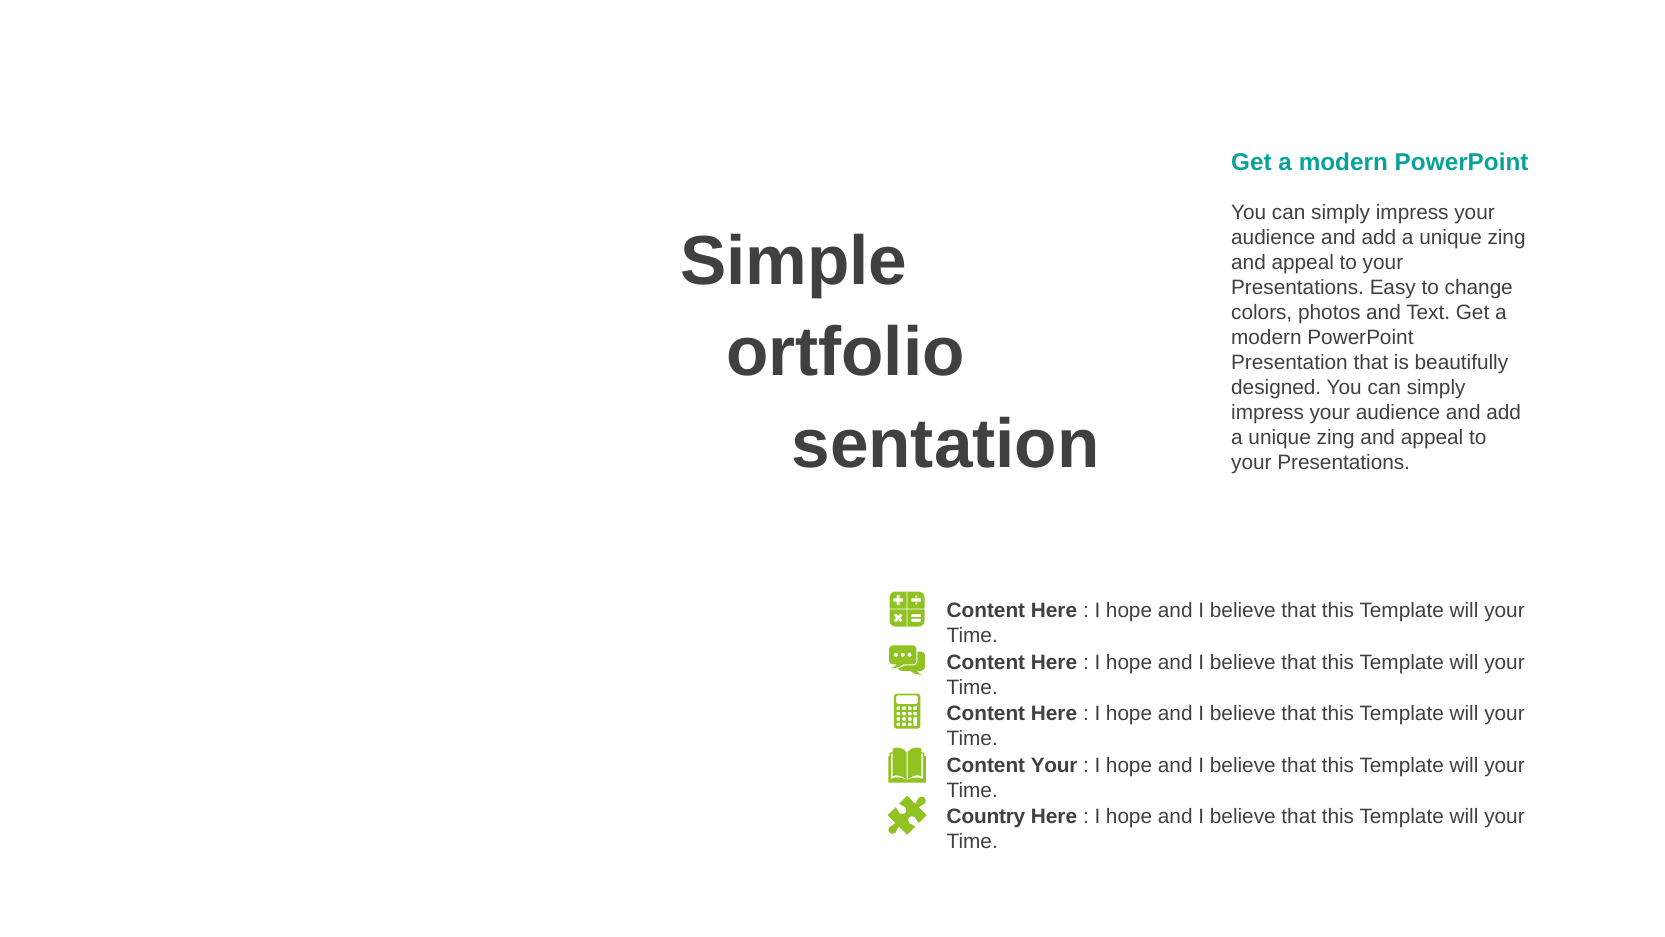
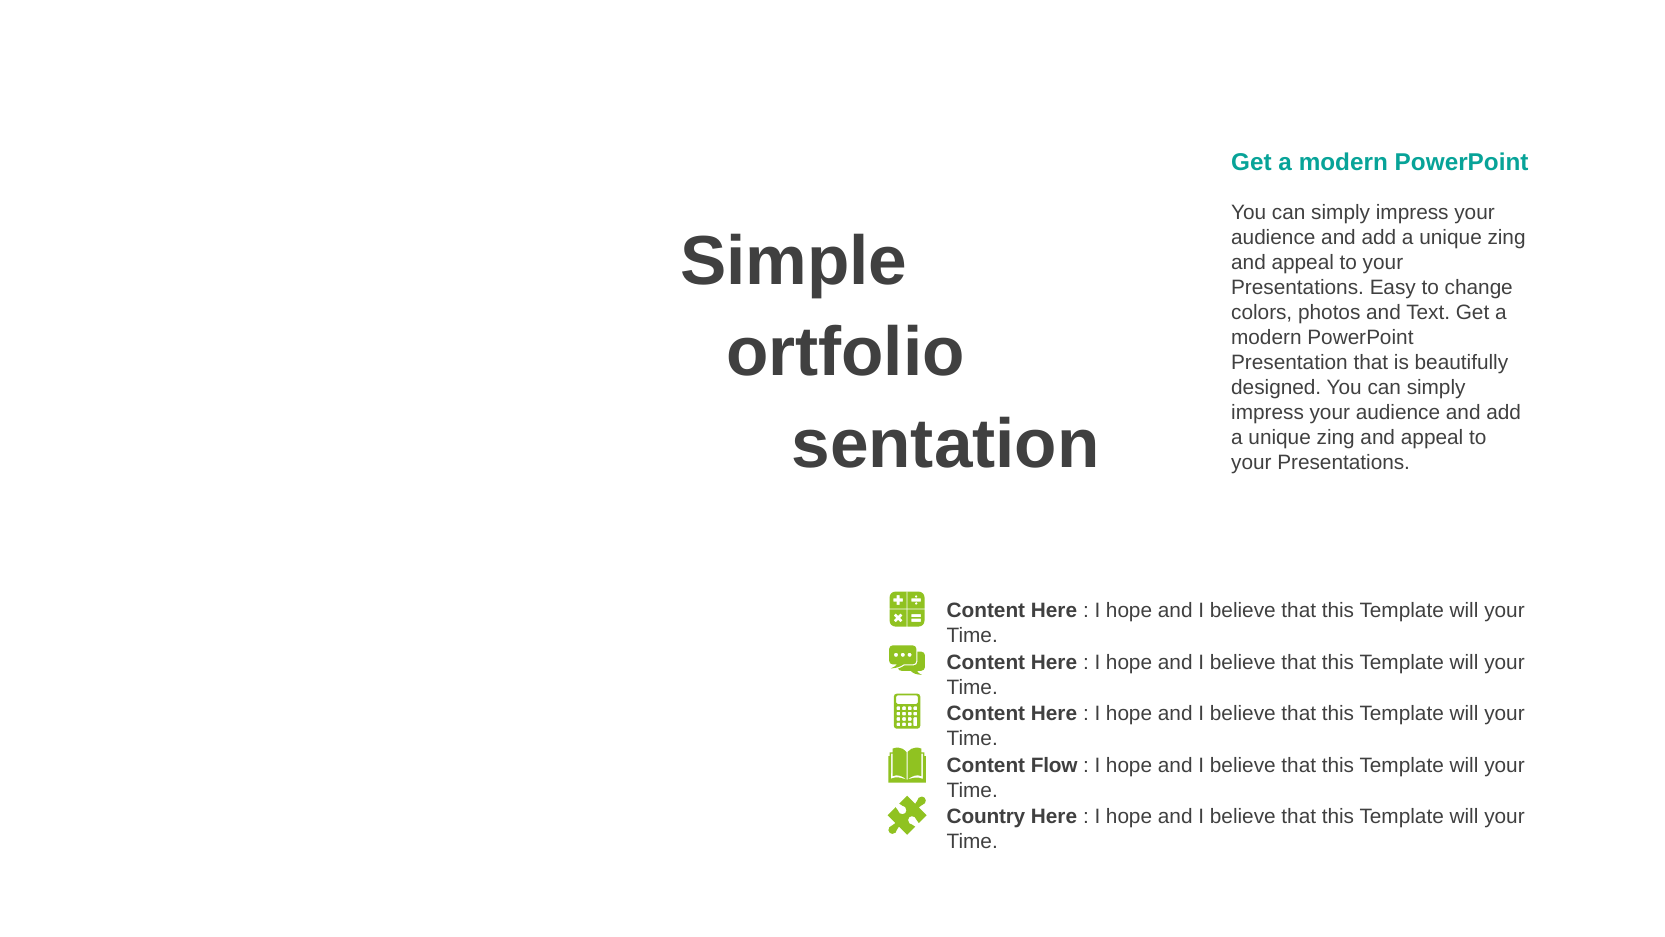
Content Your: Your -> Flow (1054, 765)
